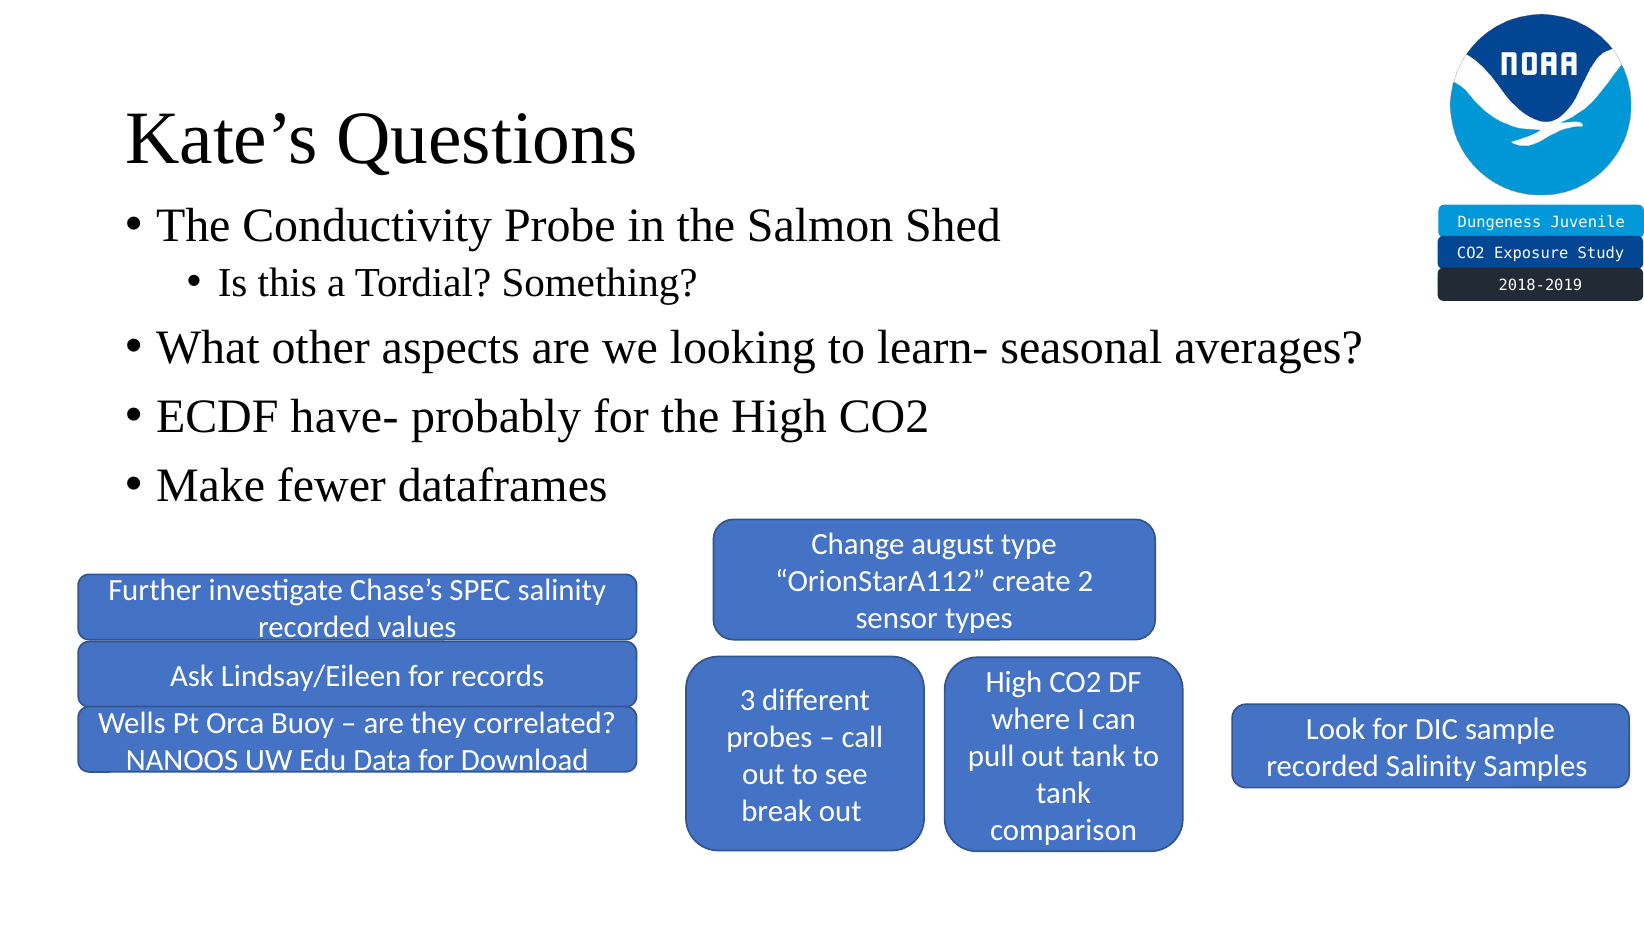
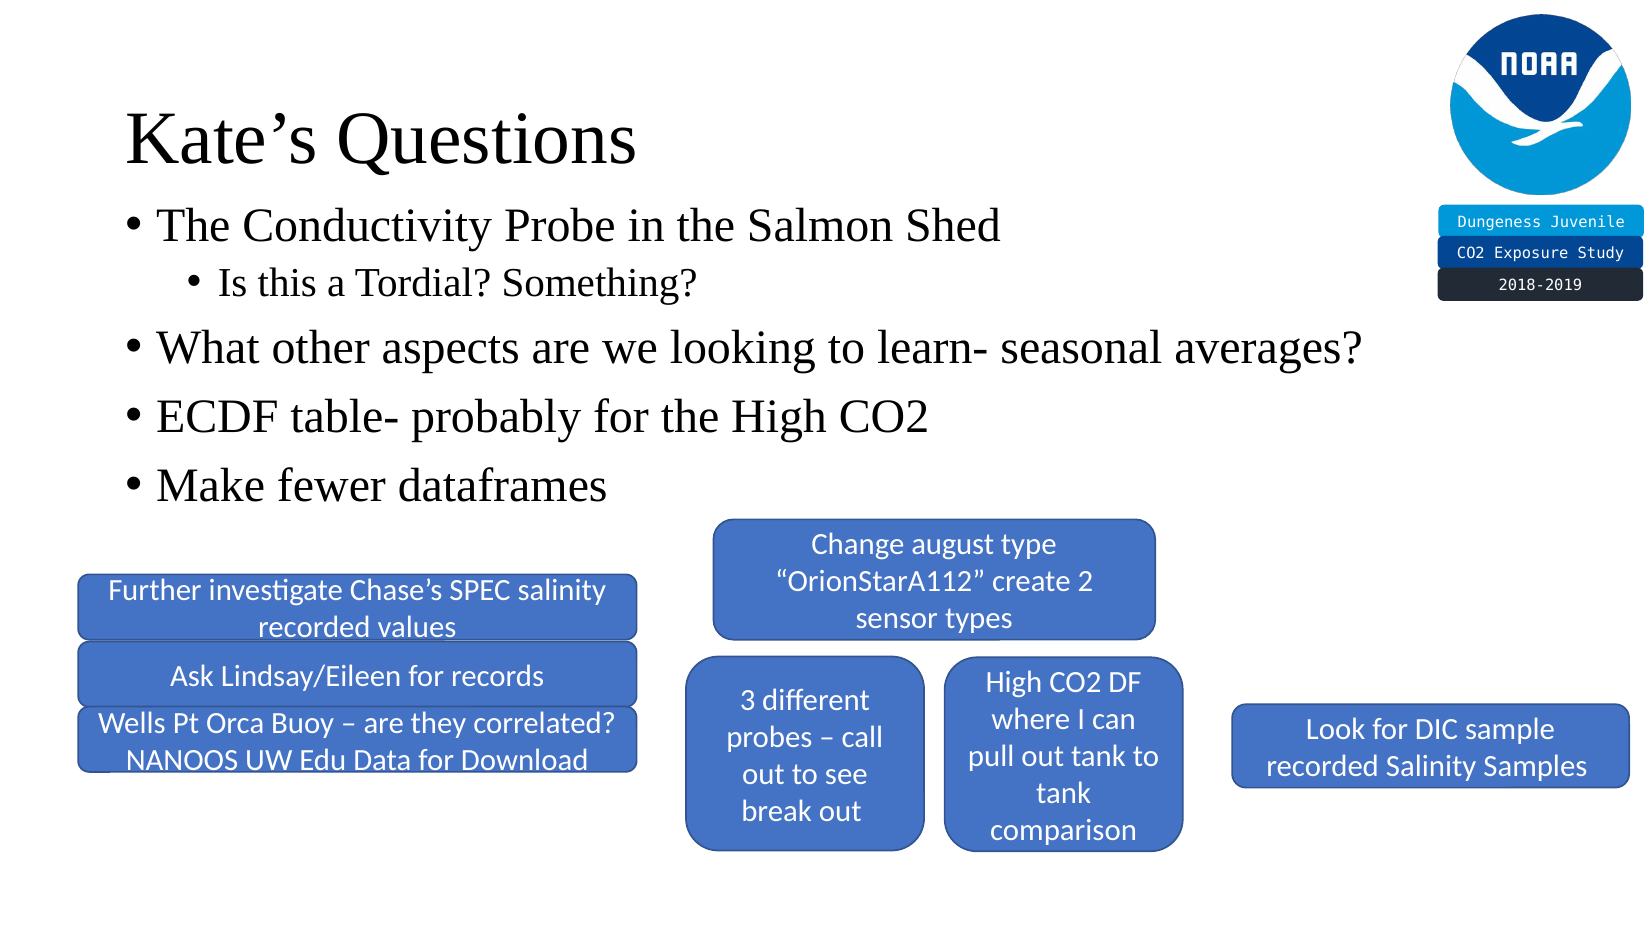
have-: have- -> table- (345, 417)
